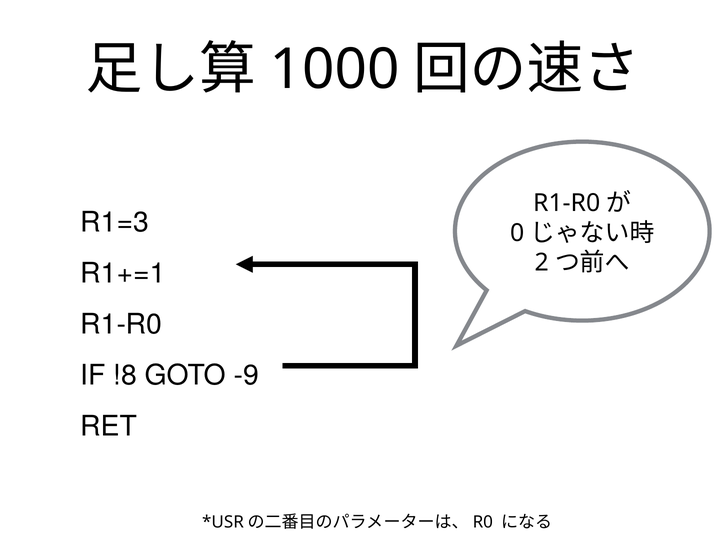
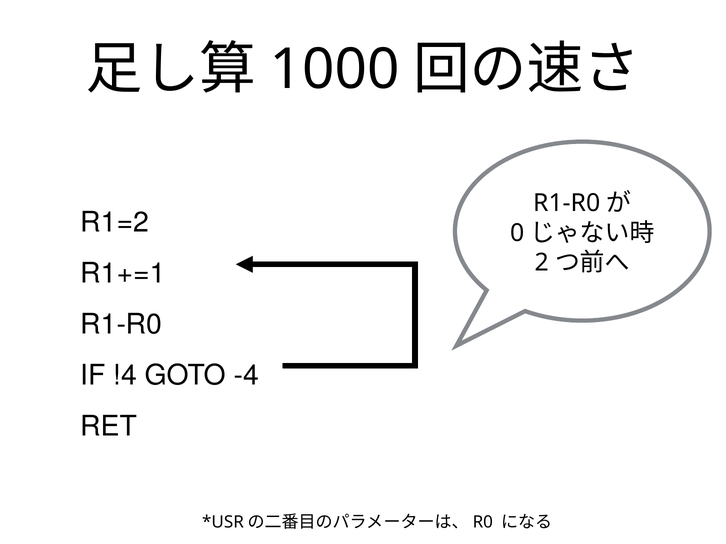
R1=3: R1=3 -> R1=2 (115, 222)
!8: !8 -> !4 (125, 376)
-9: -9 -> -4 (246, 376)
